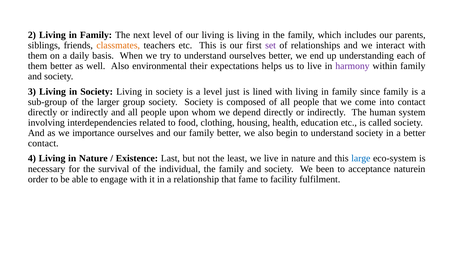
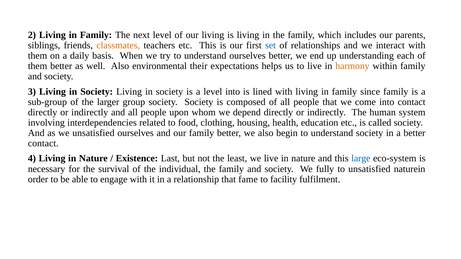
set colour: purple -> blue (271, 45)
harmony colour: purple -> orange (352, 66)
level just: just -> into (233, 92)
we importance: importance -> unsatisfied (93, 133)
been: been -> fully (325, 169)
to acceptance: acceptance -> unsatisfied (369, 169)
